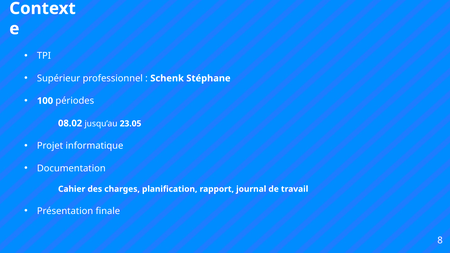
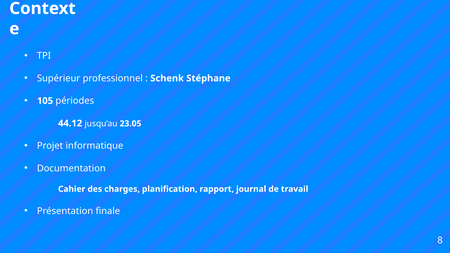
100: 100 -> 105 (45, 101)
08.02: 08.02 -> 44.12 (70, 123)
